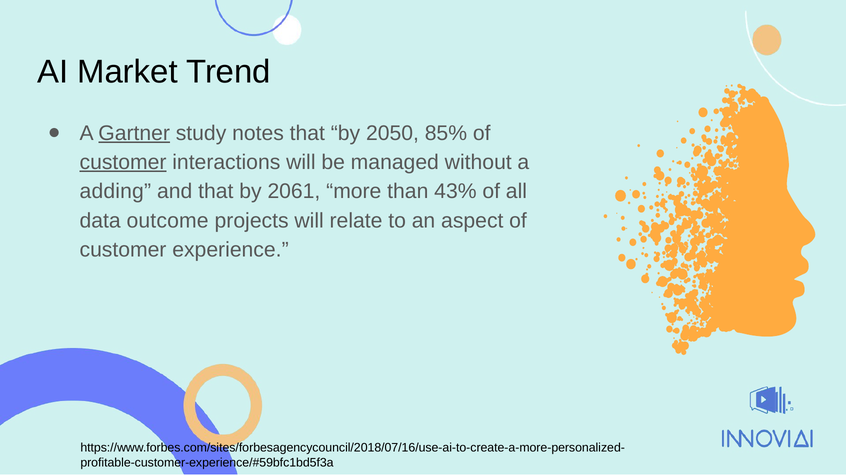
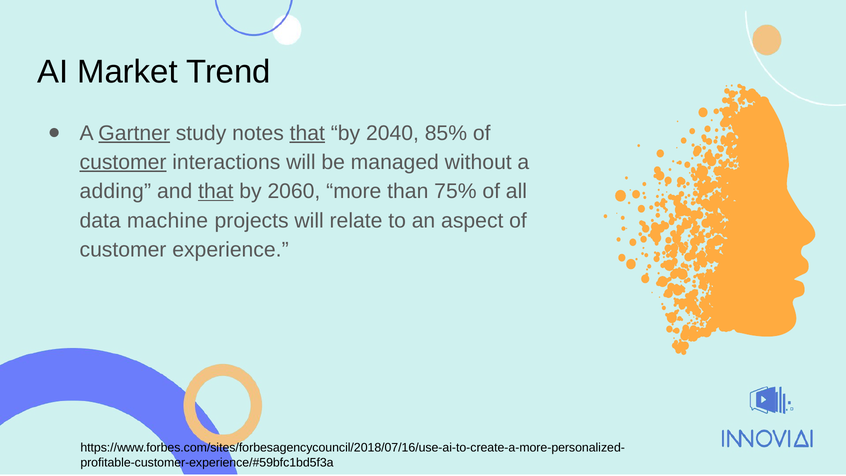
that underline: none -> present (307, 133)
2050: 2050 -> 2040 (392, 133)
that underline: none -> present (216, 191)
2061: 2061 -> 2060 (294, 191)
43%: 43% -> 75% (455, 191)
outcome: outcome -> machine (168, 221)
